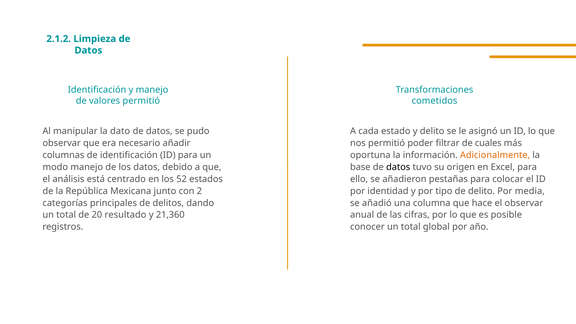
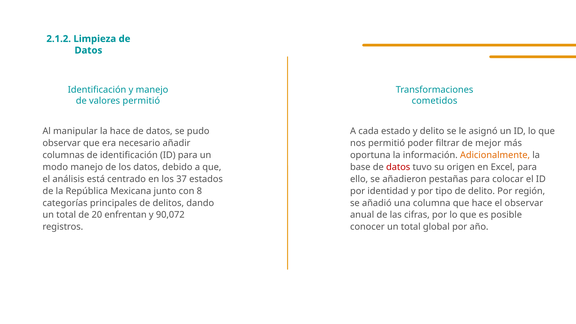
la dato: dato -> hace (120, 131)
cuales: cuales -> mejor (488, 143)
datos colour: black -> red (398, 167)
52: 52 -> 37 (182, 179)
2: 2 -> 8 (199, 191)
media: media -> región (530, 191)
resultado: resultado -> enfrentan (126, 215)
21,360: 21,360 -> 90,072 (170, 215)
